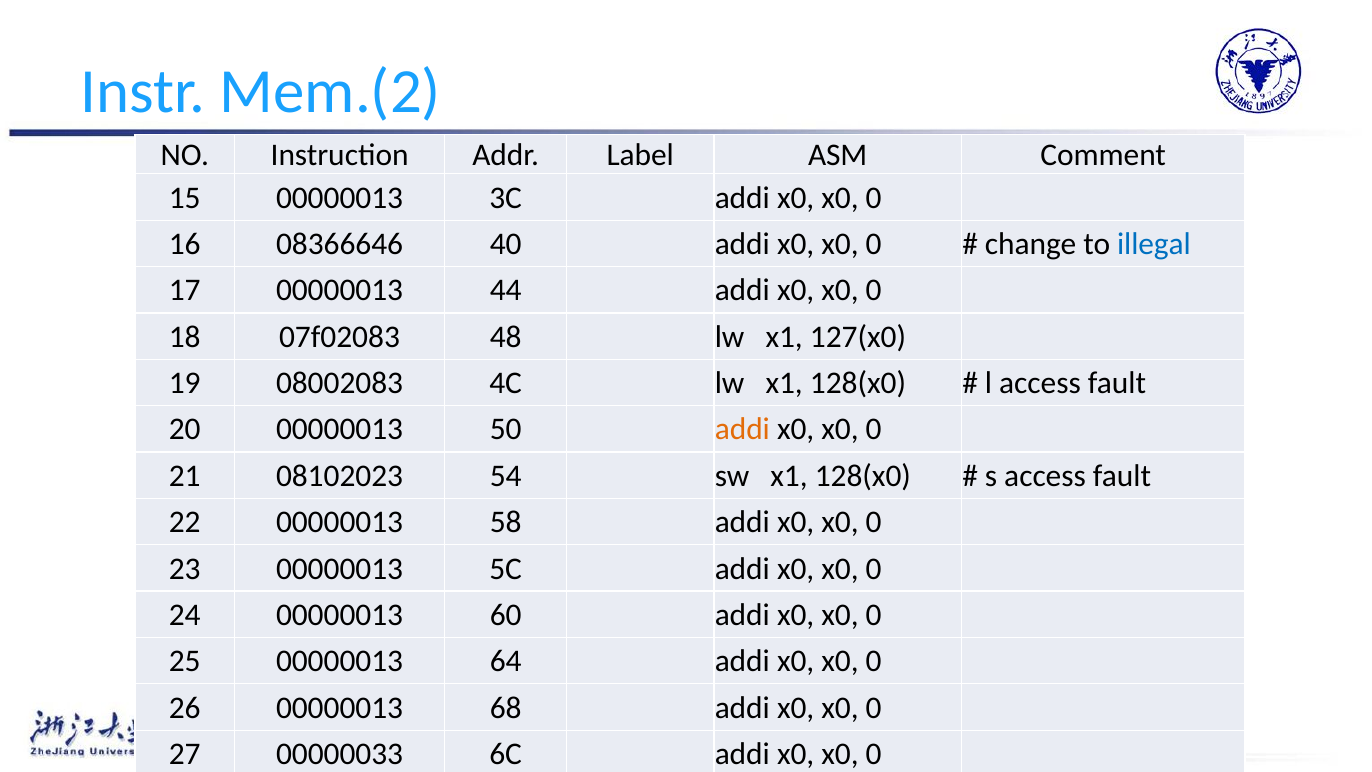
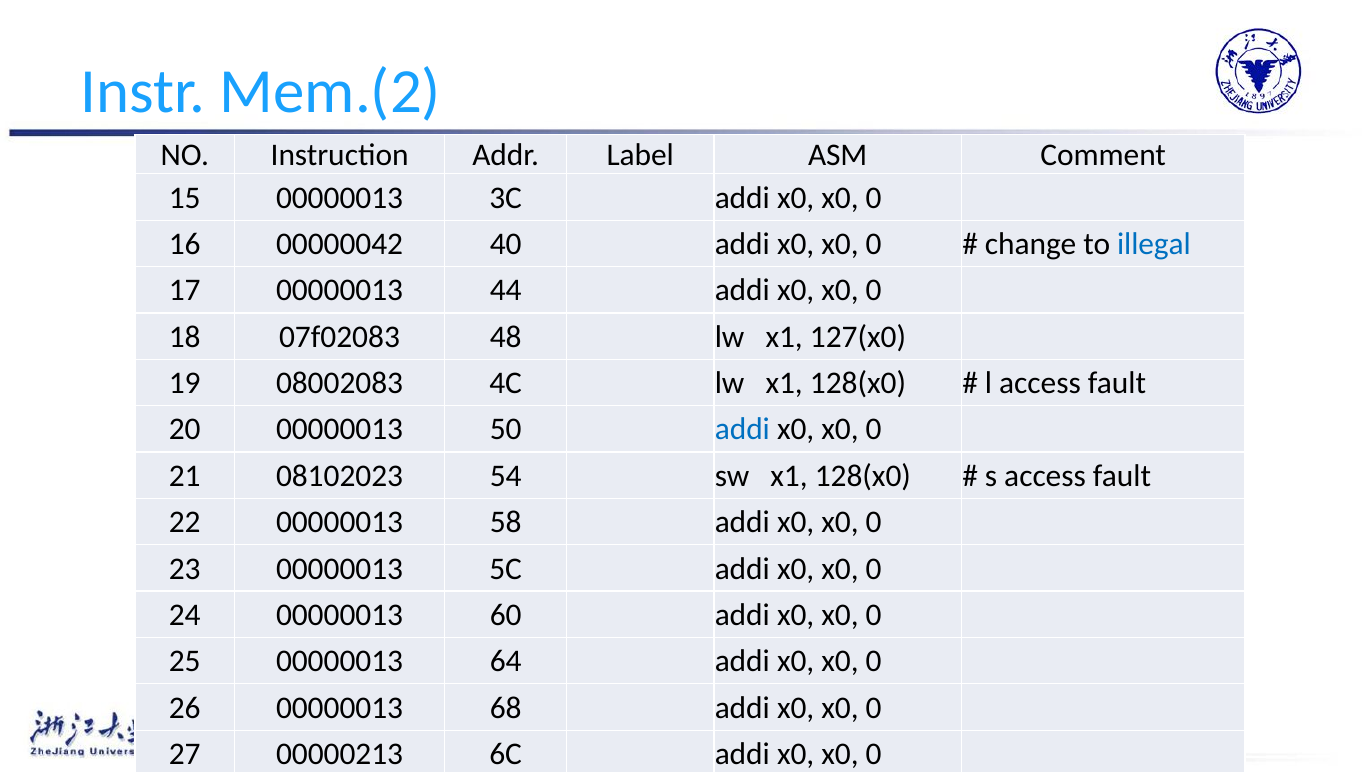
08366646: 08366646 -> 00000042 (340, 244)
addi colour: orange -> blue (742, 429)
00000033: 00000033 -> 00000213 (340, 754)
